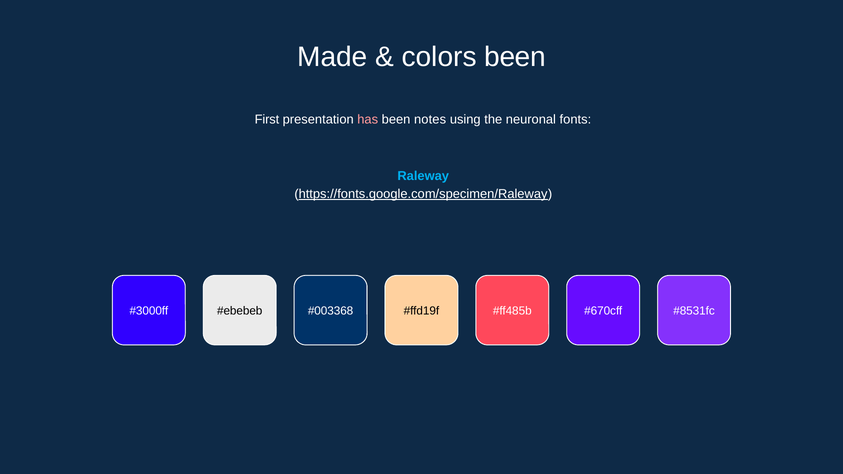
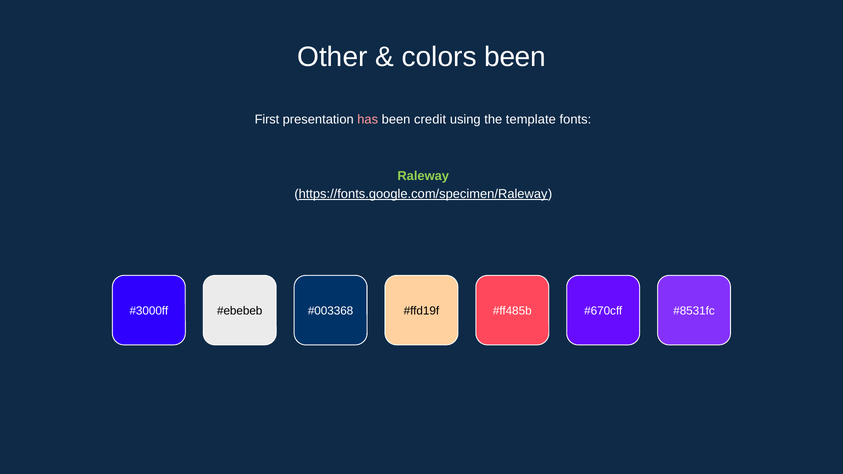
Made: Made -> Other (332, 57)
notes: notes -> credit (430, 120)
neuronal: neuronal -> template (531, 120)
Raleway colour: light blue -> light green (423, 176)
